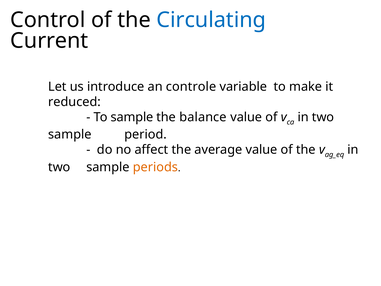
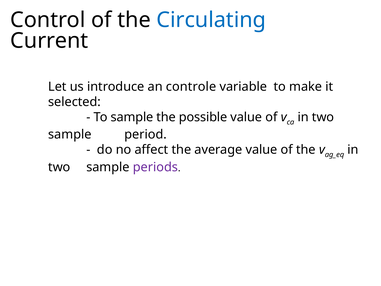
reduced: reduced -> selected (74, 102)
balance: balance -> possible (203, 117)
periods colour: orange -> purple (155, 167)
